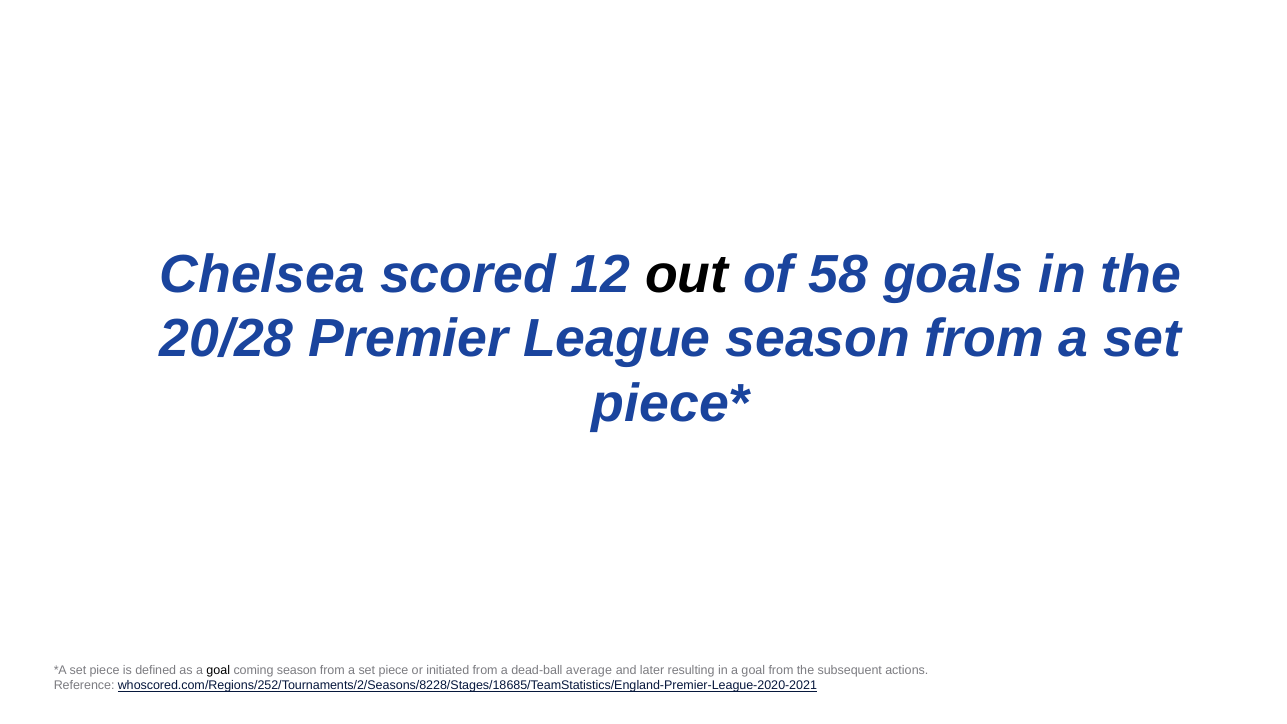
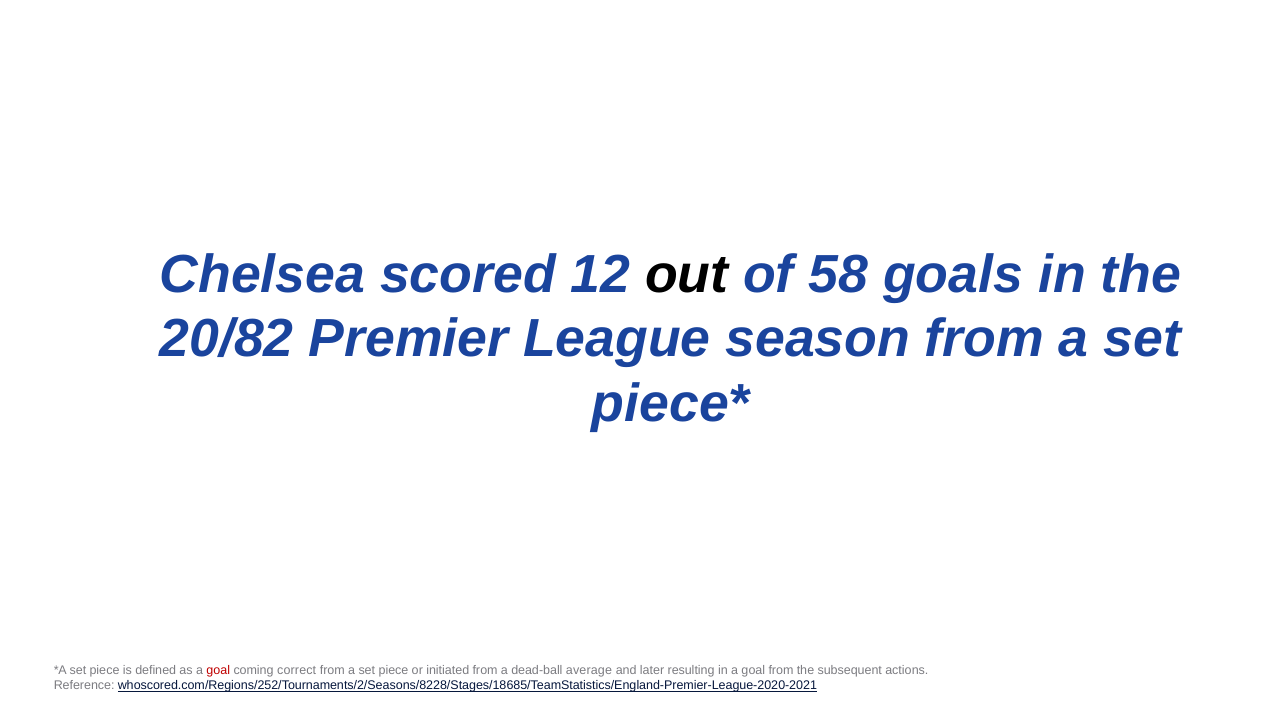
20/28: 20/28 -> 20/82 (227, 339)
goal colour: black -> red (218, 671)
coming season: season -> correct (297, 671)
